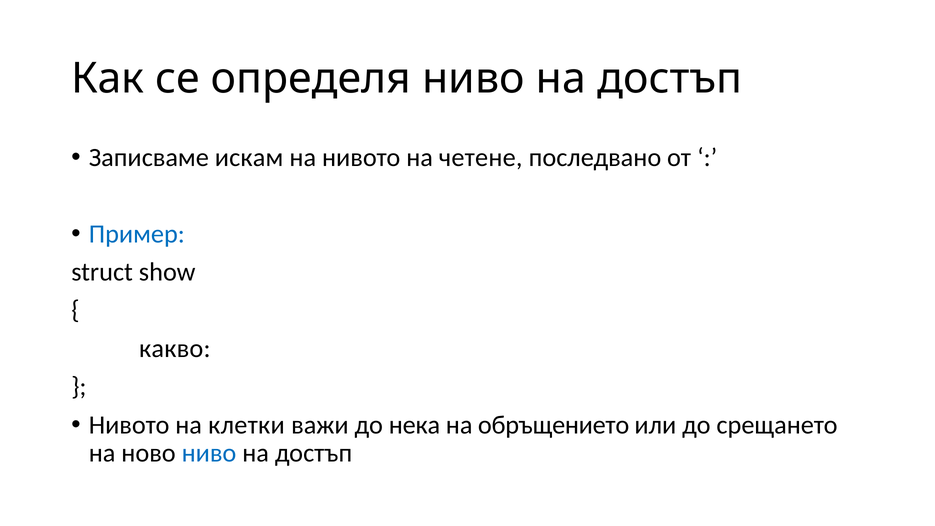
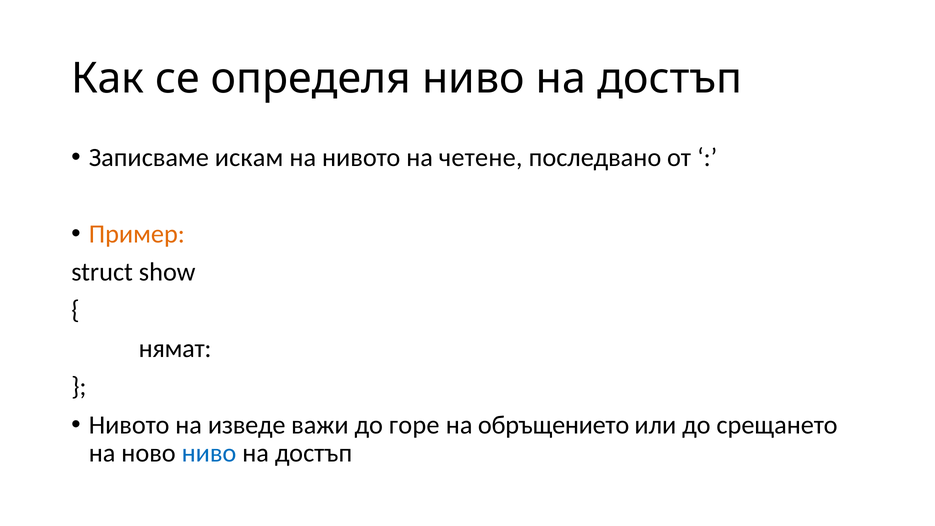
Пример colour: blue -> orange (137, 234)
какво: какво -> нямат (175, 348)
клетки: клетки -> изведе (247, 425)
нека: нека -> горе (414, 425)
